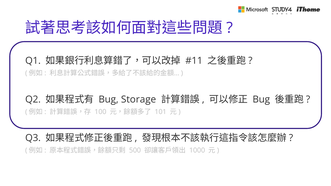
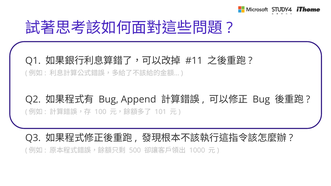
Storage: Storage -> Append (139, 99)
